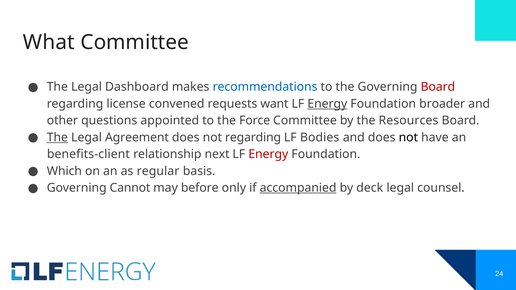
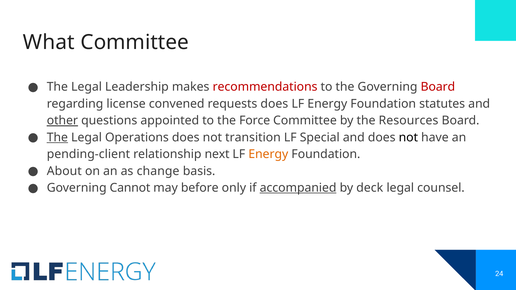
Dashboard: Dashboard -> Leadership (137, 87)
recommendations colour: blue -> red (265, 87)
requests want: want -> does (274, 104)
Energy underline: present -> none (327, 104)
broader: broader -> statutes (442, 104)
other underline: none -> present (62, 121)
Agreement: Agreement -> Operations (137, 138)
not regarding: regarding -> transition (253, 138)
Bodies: Bodies -> Special (320, 138)
benefits-client: benefits-client -> pending-client (88, 154)
Energy colour: red -> orange (268, 154)
Which: Which -> About (64, 171)
regular: regular -> change (158, 171)
